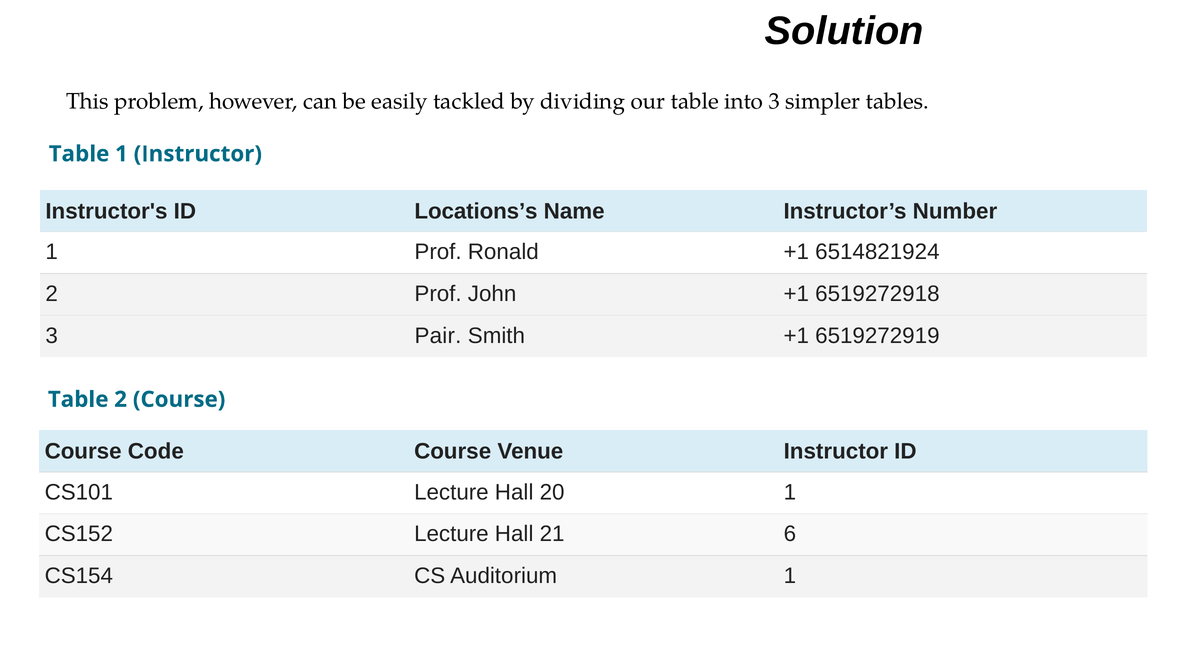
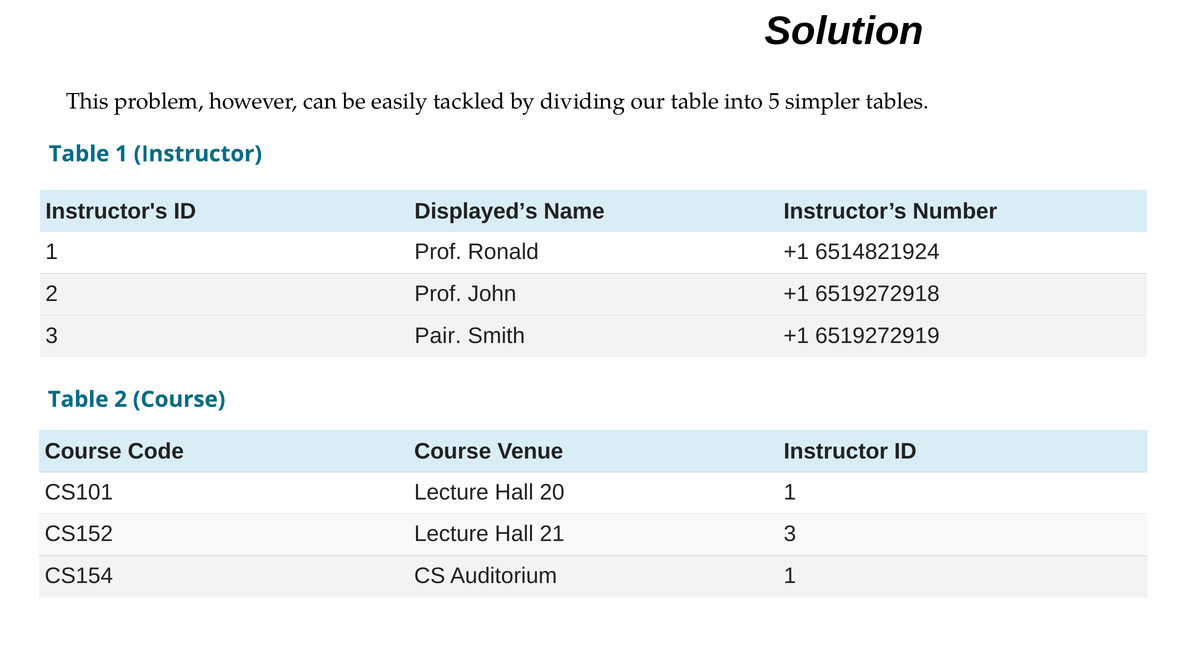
into 3: 3 -> 5 (774, 101)
Locations’s: Locations’s -> Displayed’s (476, 211)
21 6: 6 -> 3 (790, 534)
